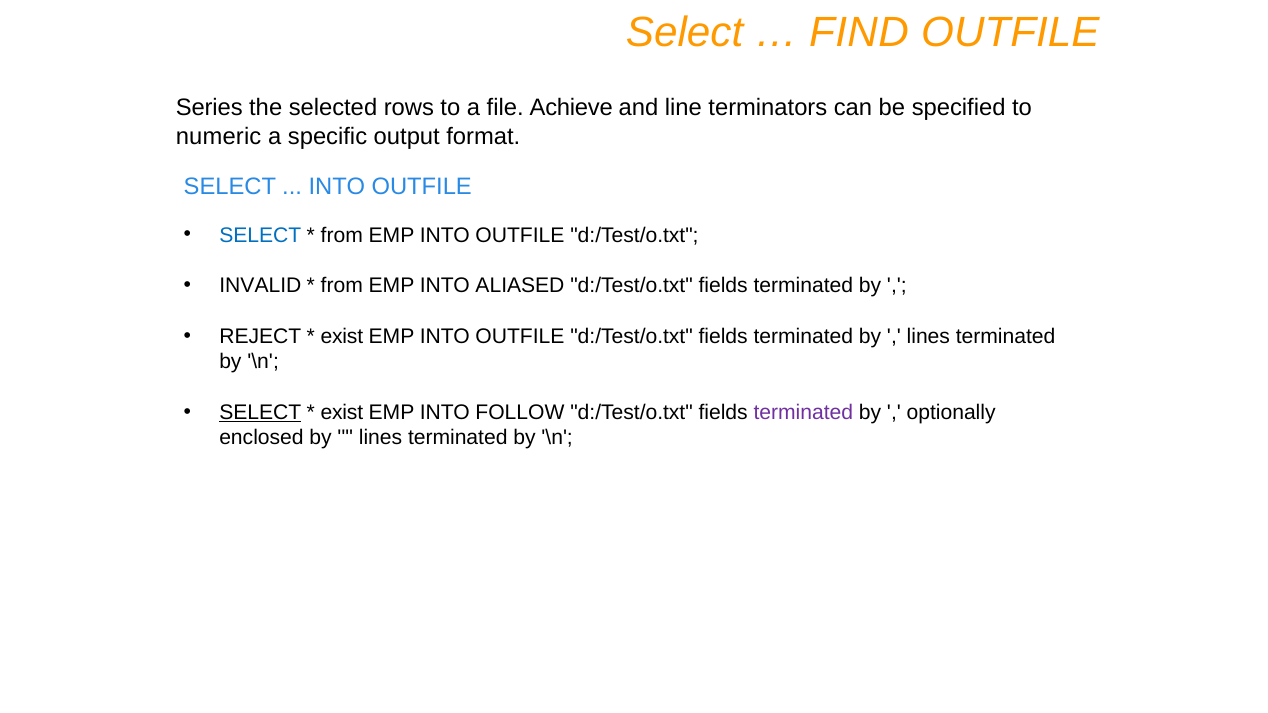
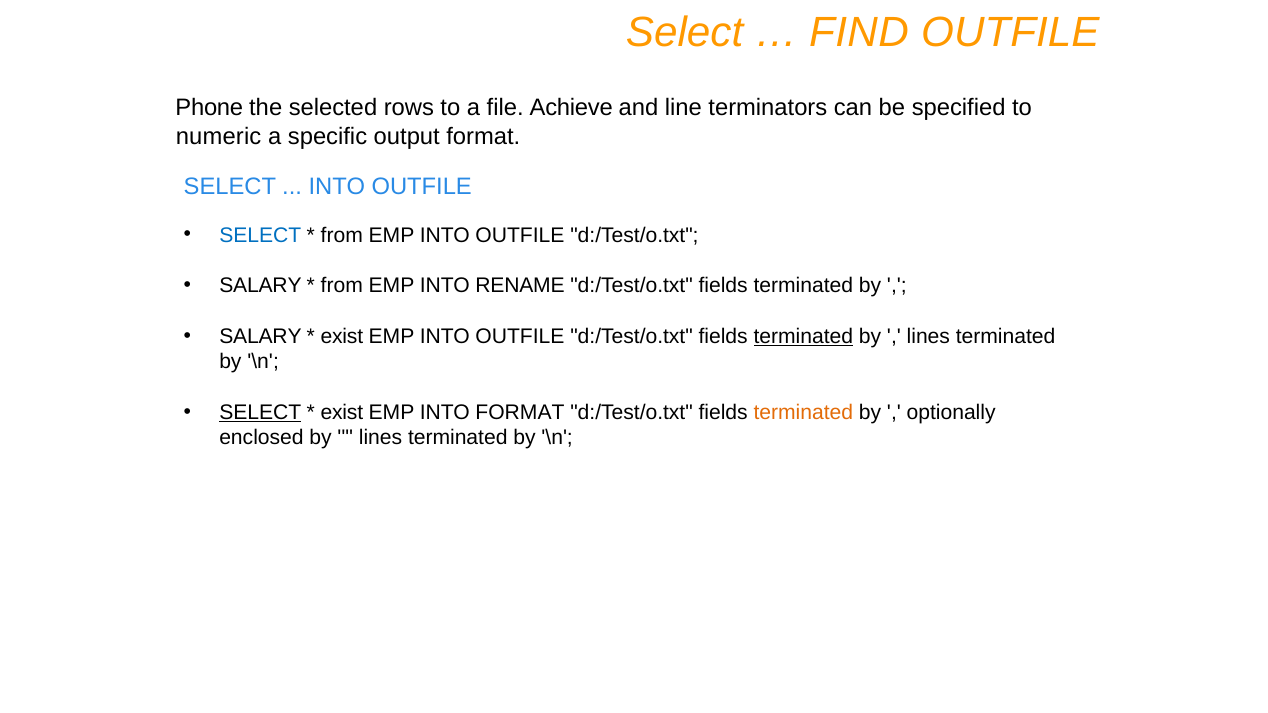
Series: Series -> Phone (209, 108)
INVALID: INVALID -> SALARY (260, 286)
ALIASED: ALIASED -> RENAME (520, 286)
REJECT: REJECT -> SALARY (260, 337)
terminated underline: none -> present (803, 337)
INTO FOLLOW: FOLLOW -> FORMAT (520, 413)
terminated colour: purple -> orange (803, 413)
